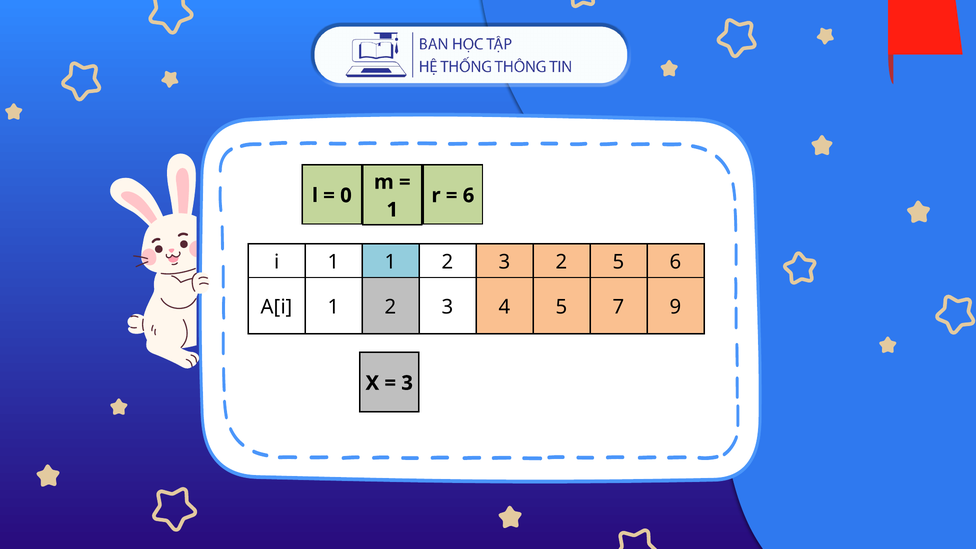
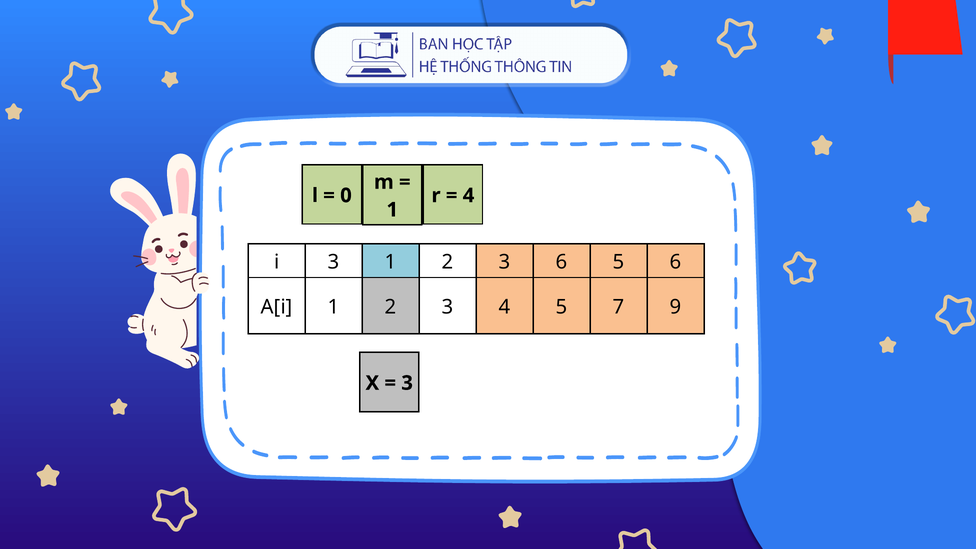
6: 6 -> 4 (469, 196)
i 1: 1 -> 3 (334, 262)
3 2: 2 -> 6 (562, 262)
